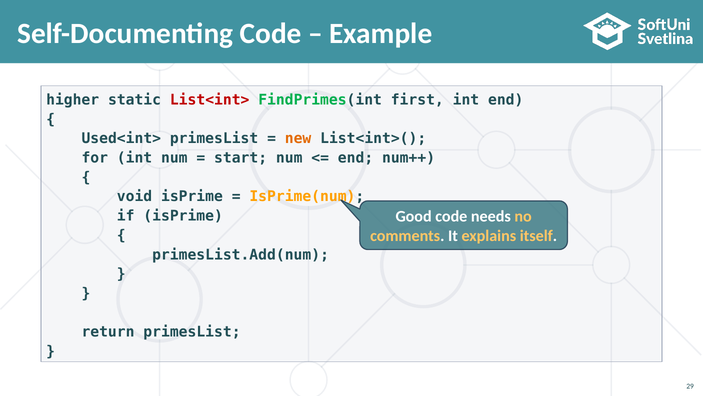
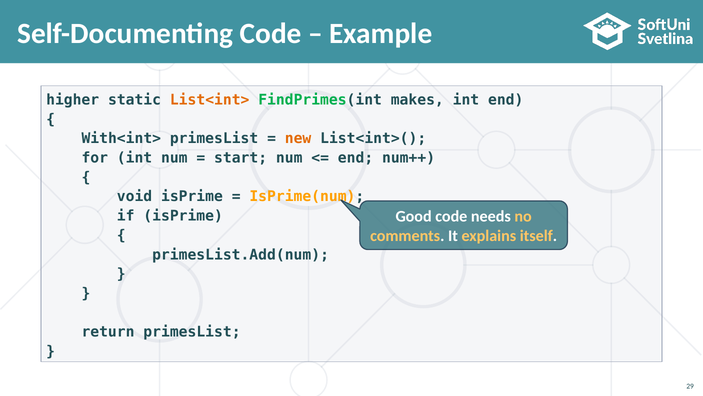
List<int> colour: red -> orange (210, 100)
first: first -> makes (417, 100)
Used<int>: Used<int> -> With<int> (121, 138)
